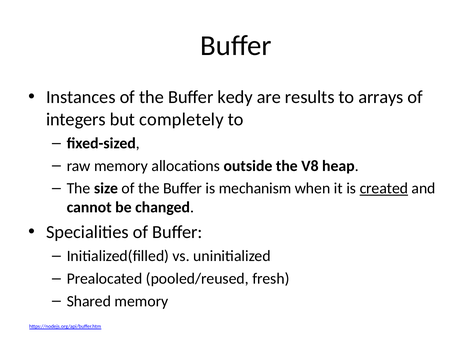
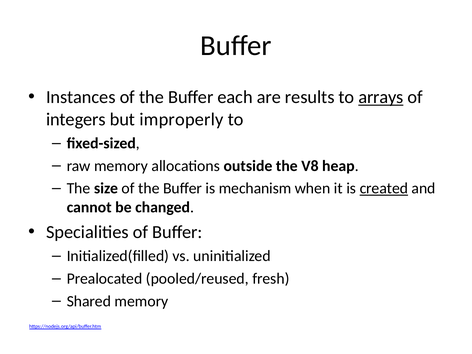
kedy: kedy -> each (235, 97)
arrays underline: none -> present (381, 97)
completely: completely -> improperly (181, 119)
